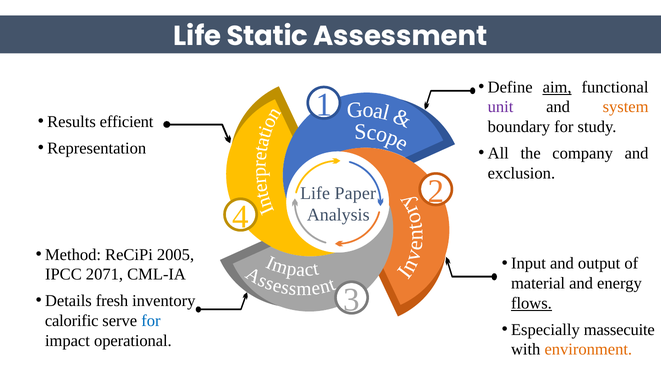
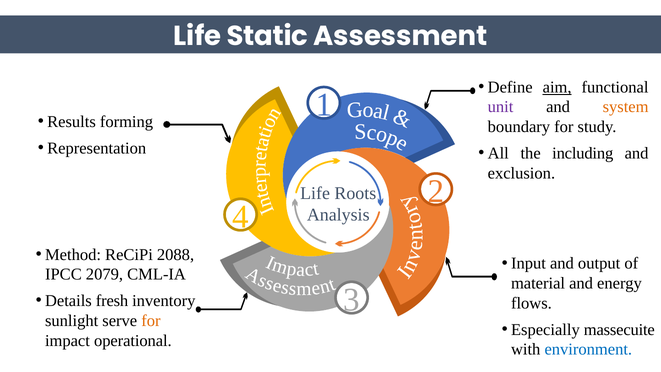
efficient: efficient -> forming (126, 122)
company: company -> including (583, 153)
Paper: Paper -> Roots (355, 193)
2005: 2005 -> 2088 (176, 254)
2071: 2071 -> 2079 (104, 274)
flows underline: present -> none (531, 303)
calorific: calorific -> sunlight (72, 321)
for colour: blue -> orange (151, 321)
environment colour: orange -> blue (588, 349)
